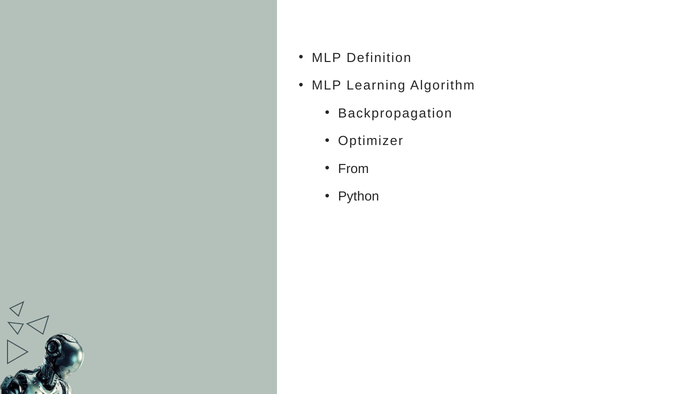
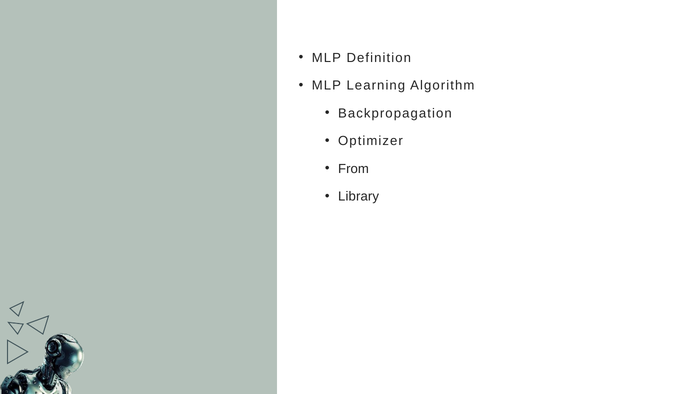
Python: Python -> Library (359, 197)
